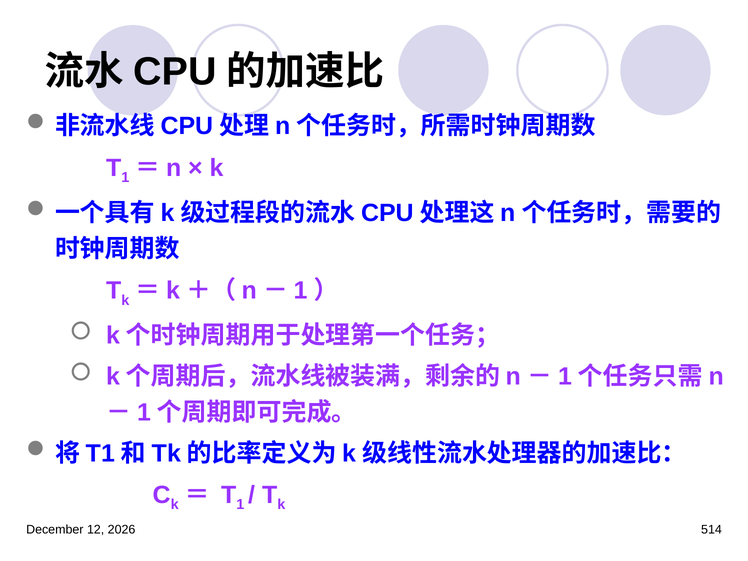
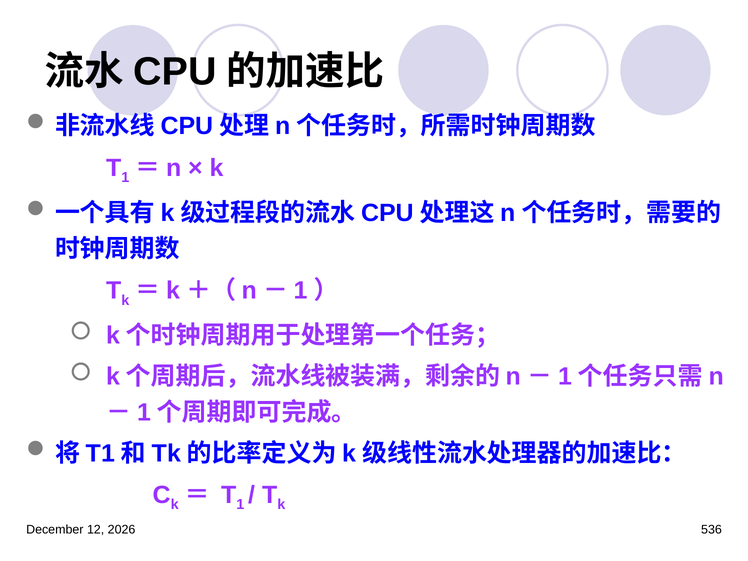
514: 514 -> 536 (711, 529)
